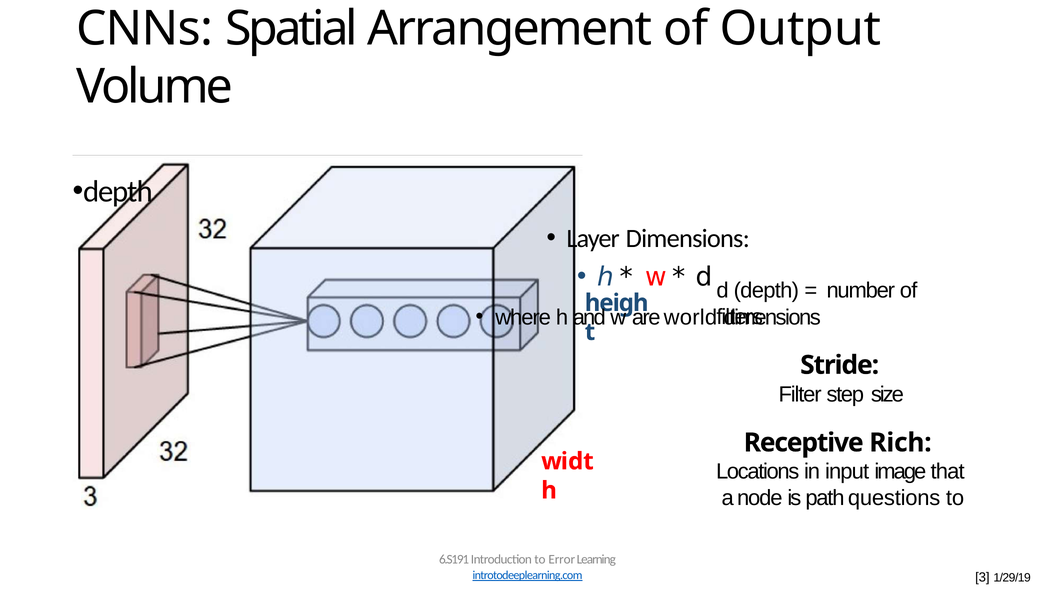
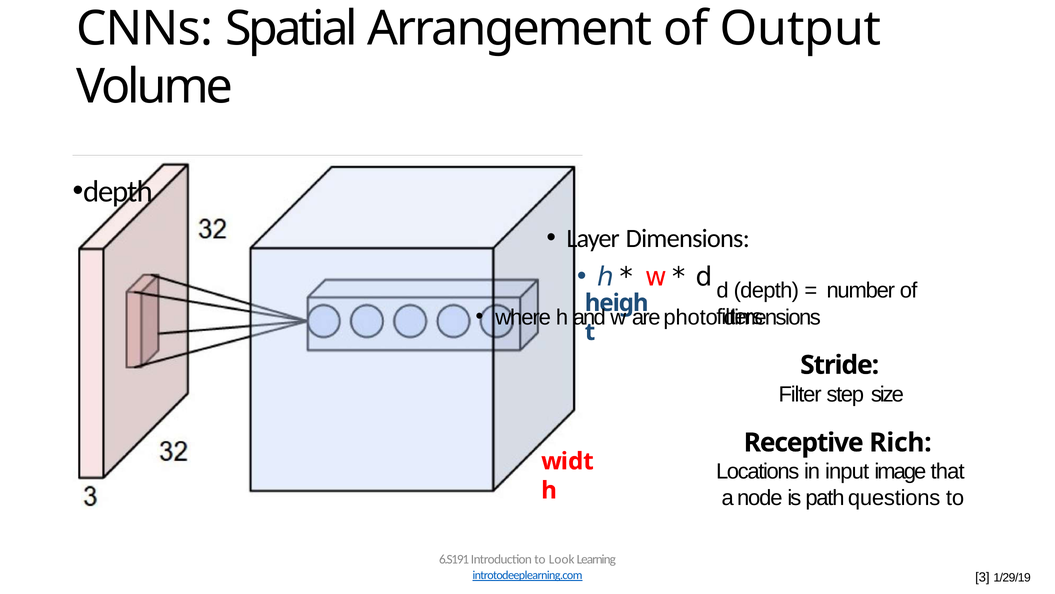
world: world -> photo (691, 317)
Error: Error -> Look (562, 559)
